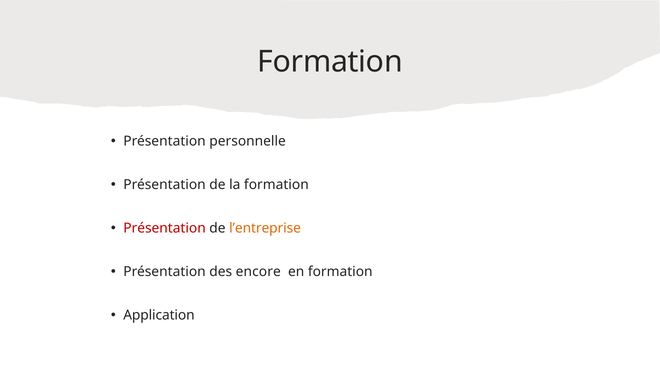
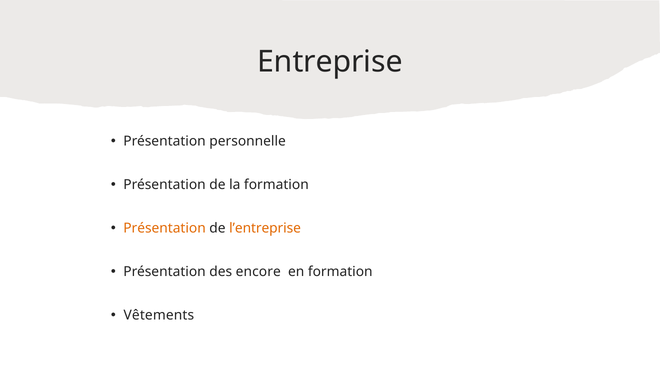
Formation: Formation -> Entreprise (330, 62)
Présentation colour: red -> orange (165, 228)
Application: Application -> Vêtements (159, 315)
